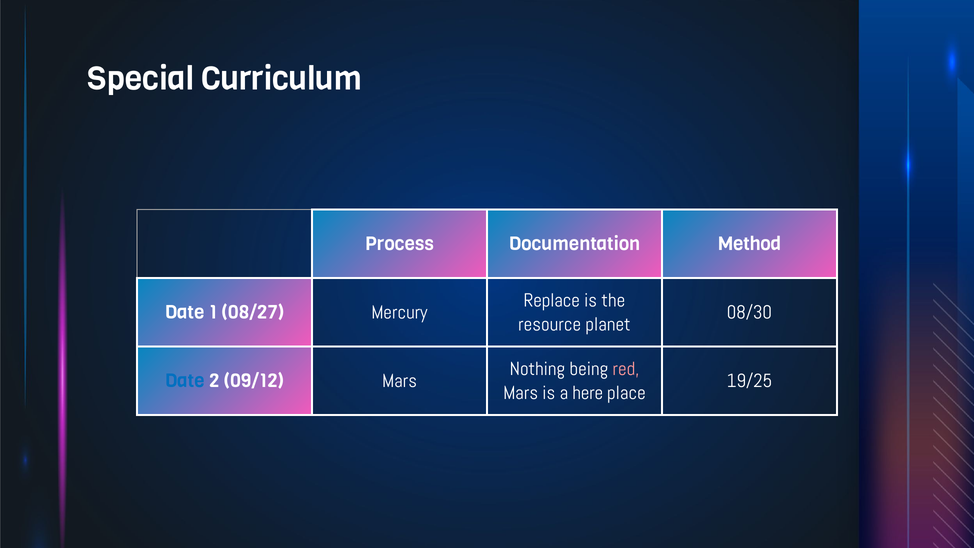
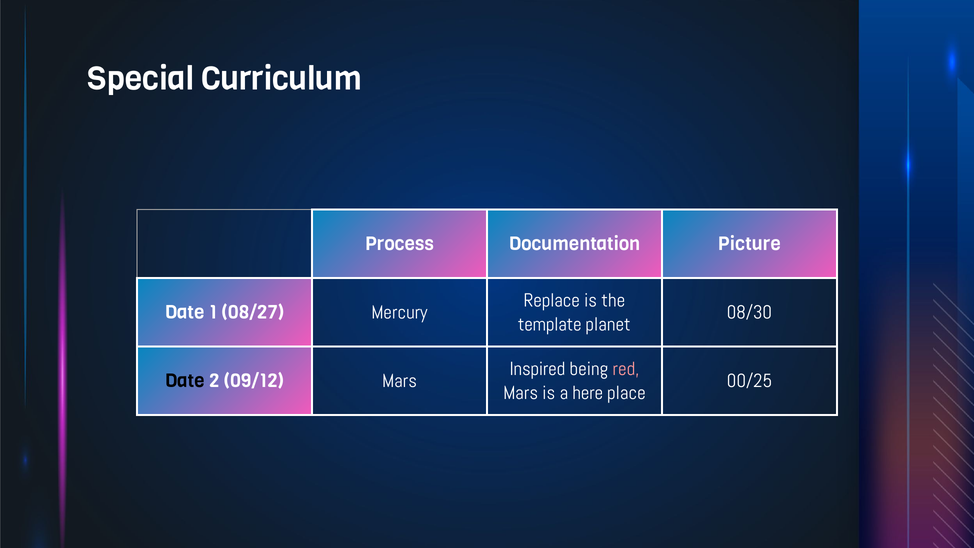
Method: Method -> Picture (749, 244)
resource: resource -> template (550, 325)
Nothing: Nothing -> Inspired (537, 369)
19/25: 19/25 -> 00/25 (750, 381)
Date colour: blue -> black (185, 381)
